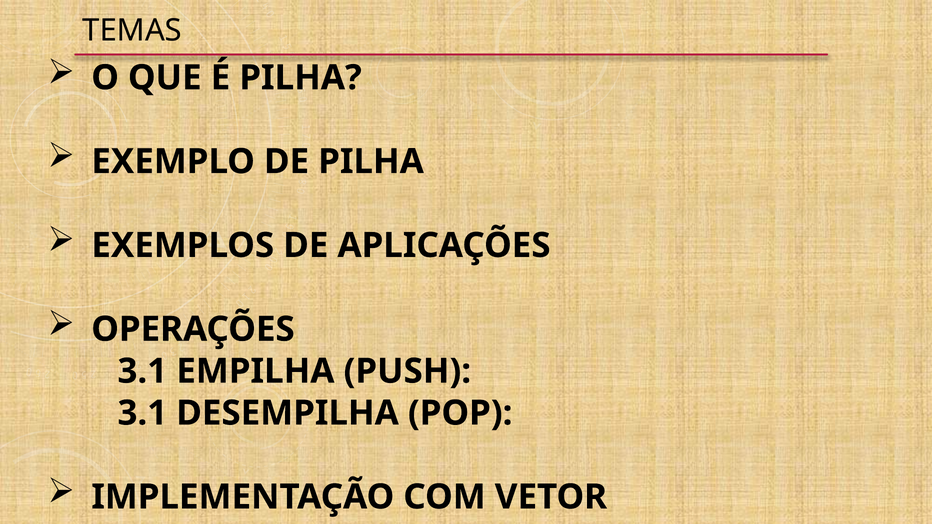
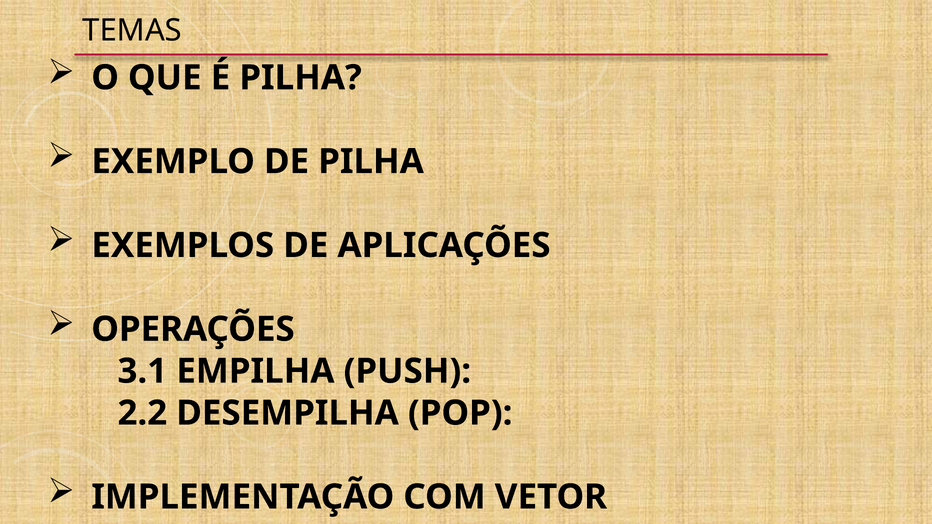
3.1: 3.1 -> 2.2 (142, 413)
